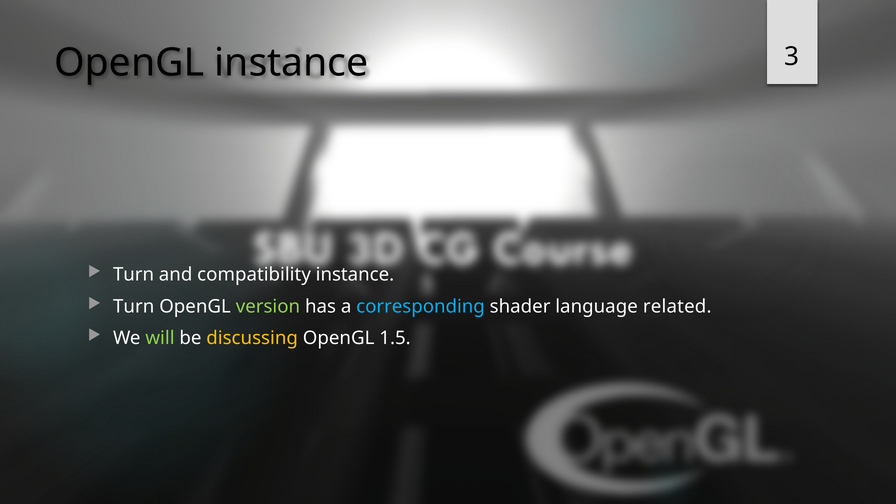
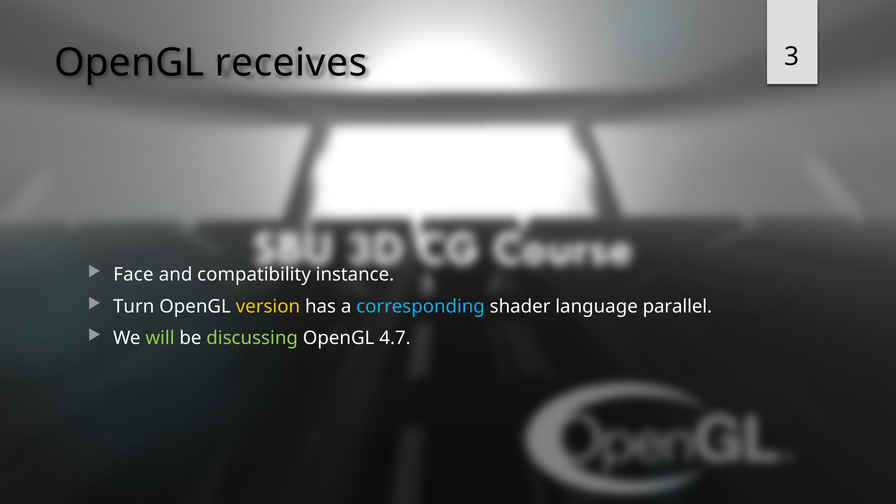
OpenGL instance: instance -> receives (291, 63)
Turn: Turn -> Face (133, 275)
version colour: light green -> yellow (268, 306)
related: related -> parallel (677, 306)
discussing colour: yellow -> light green (252, 338)
1.5: 1.5 -> 4.7 (395, 338)
